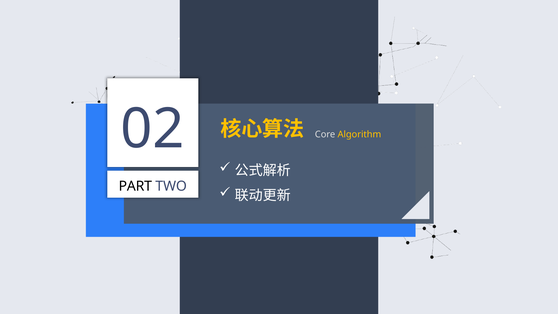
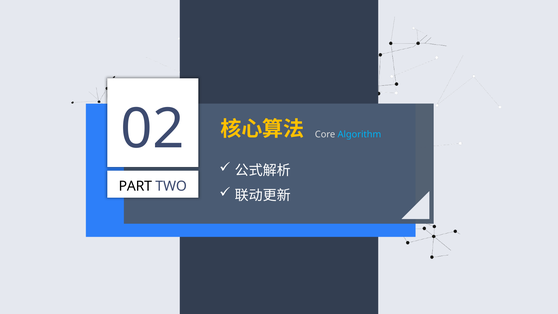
Algorithm colour: yellow -> light blue (359, 134)
